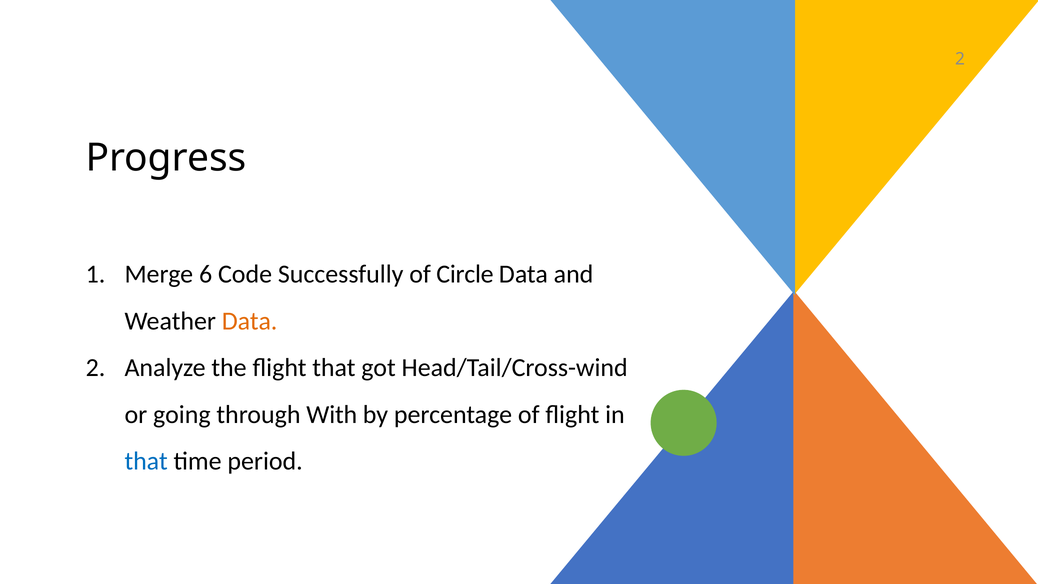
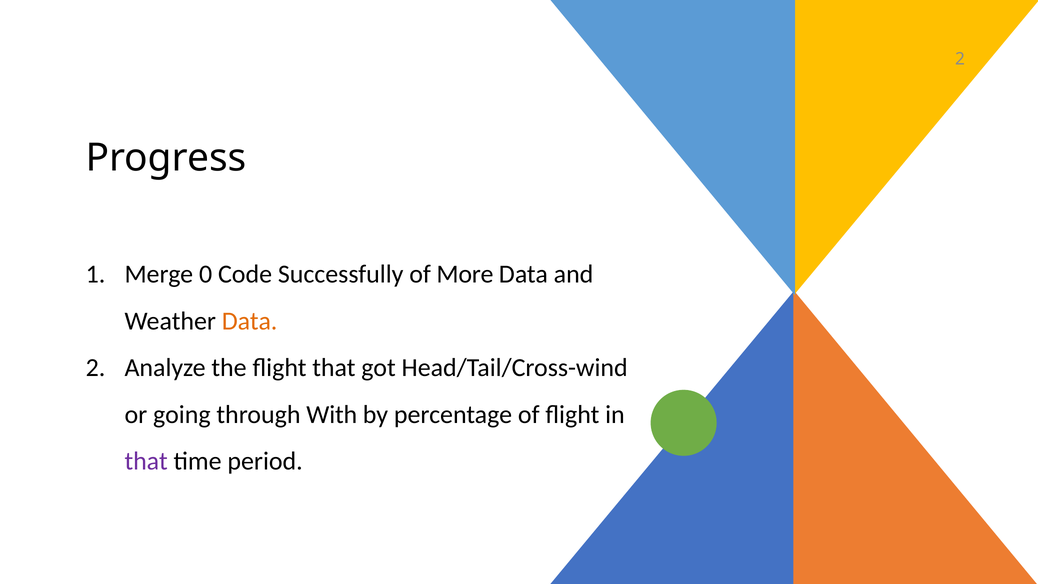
6: 6 -> 0 (206, 274)
Circle: Circle -> More (465, 274)
that colour: blue -> purple (146, 461)
